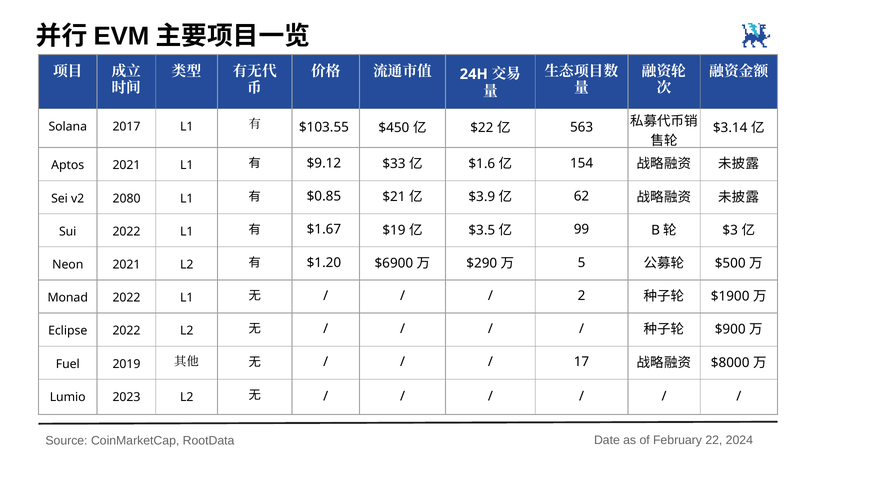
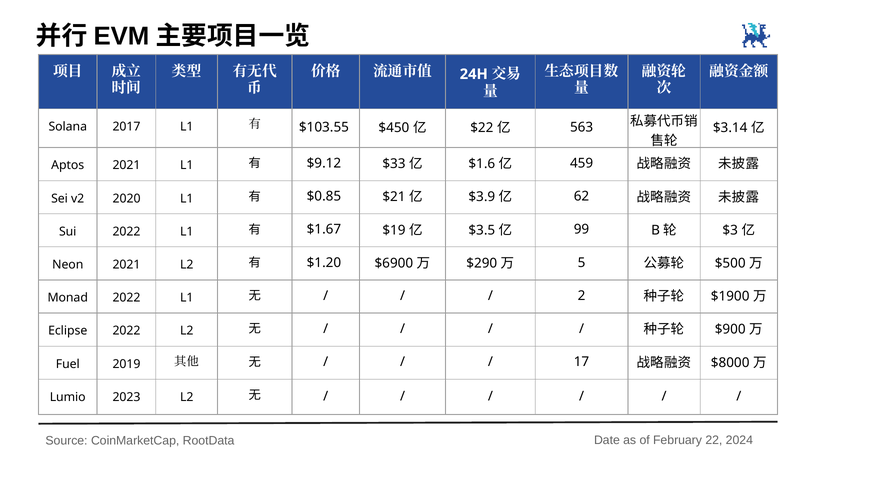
154: 154 -> 459 (582, 163)
2080: 2080 -> 2020 (127, 199)
